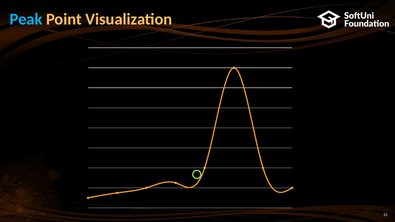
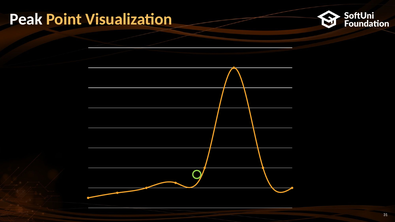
Peak colour: light blue -> white (26, 19)
